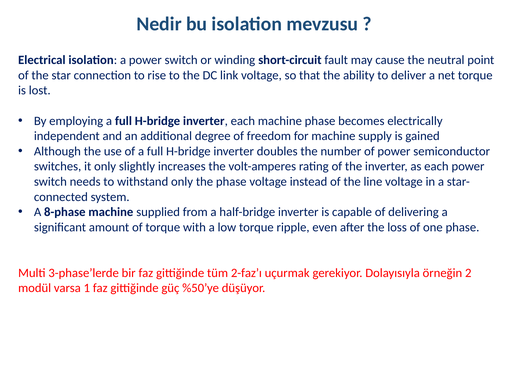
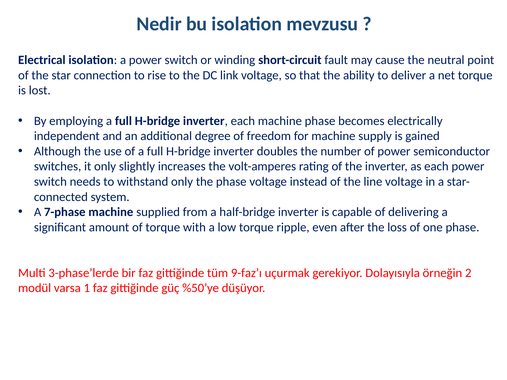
8-phase: 8-phase -> 7-phase (65, 212)
2-faz’ı: 2-faz’ı -> 9-faz’ı (246, 273)
